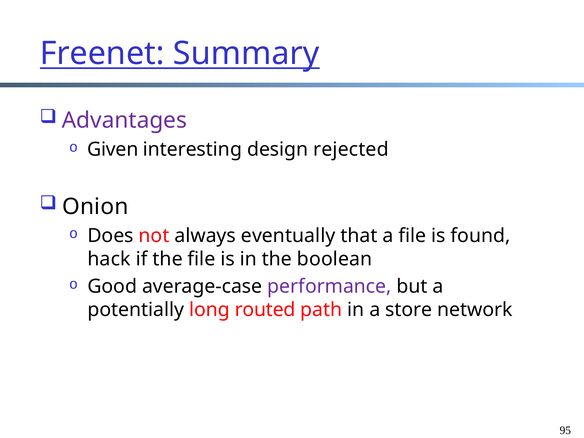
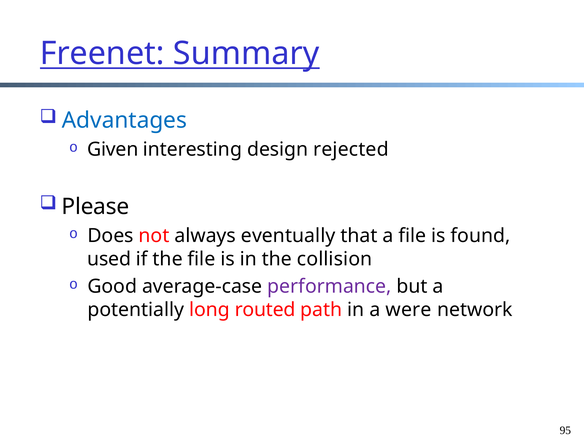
Advantages colour: purple -> blue (124, 120)
Onion: Onion -> Please (95, 207)
hack: hack -> used (109, 259)
boolean: boolean -> collision (335, 259)
store: store -> were (409, 310)
